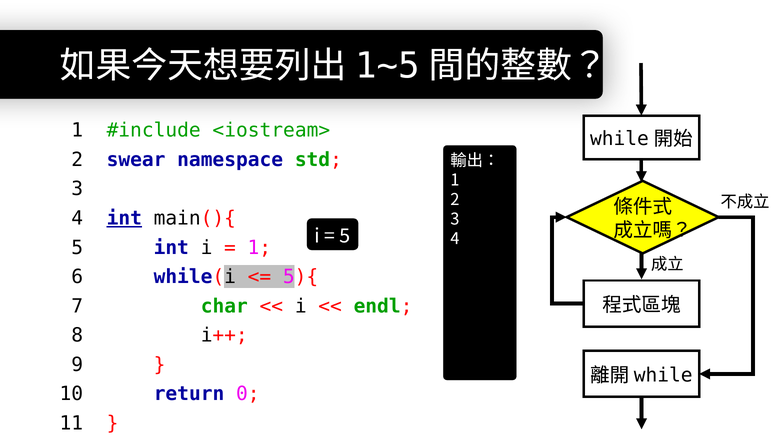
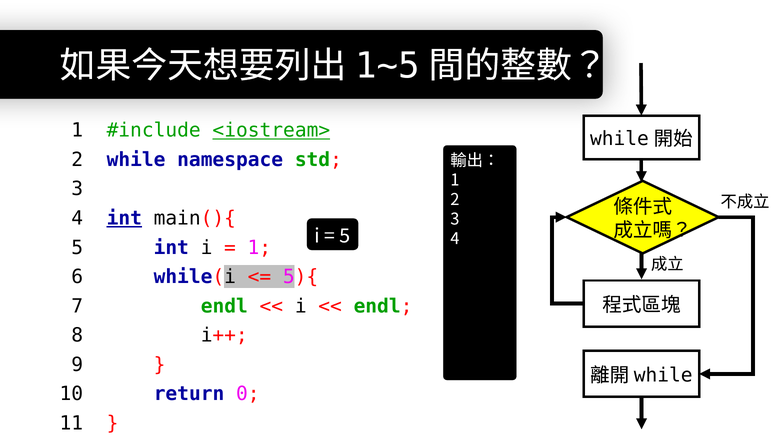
<iostream> underline: none -> present (271, 130)
2 swear: swear -> while (136, 160)
7 char: char -> endl (224, 306)
